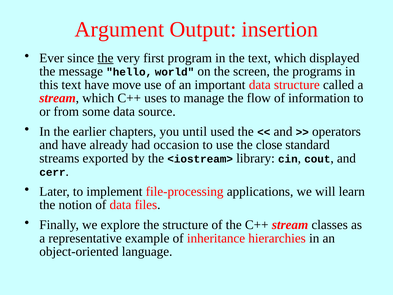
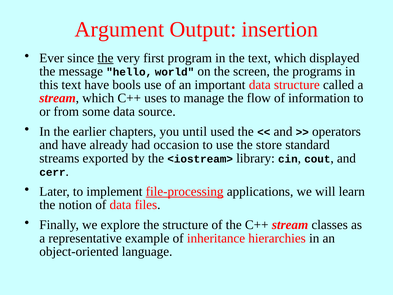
move: move -> bools (127, 85)
close: close -> store (269, 145)
file-processing underline: none -> present (185, 191)
